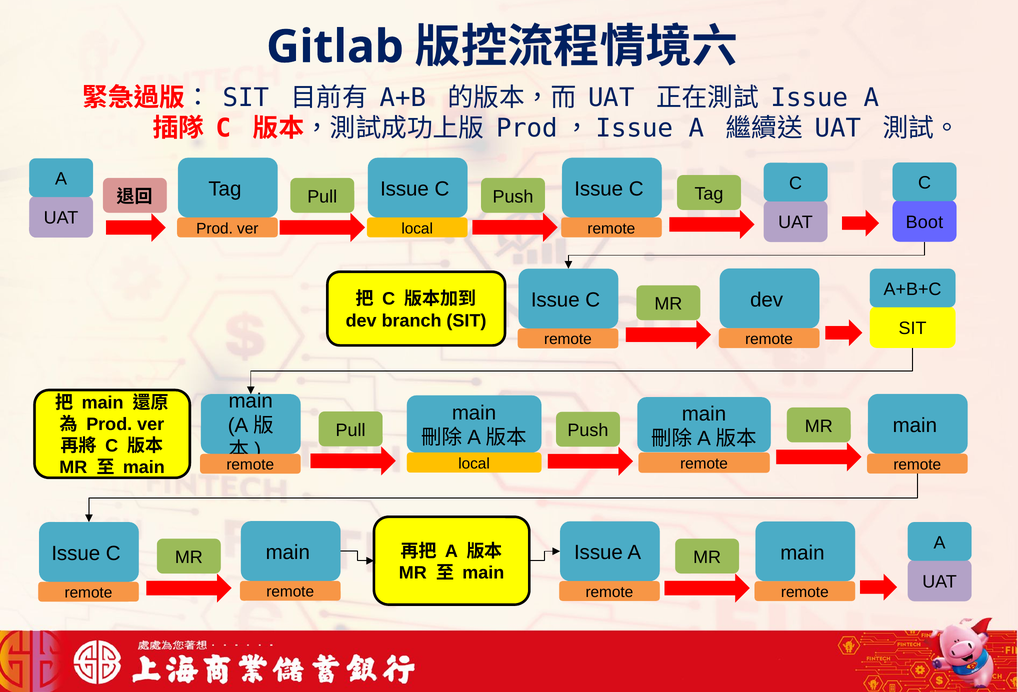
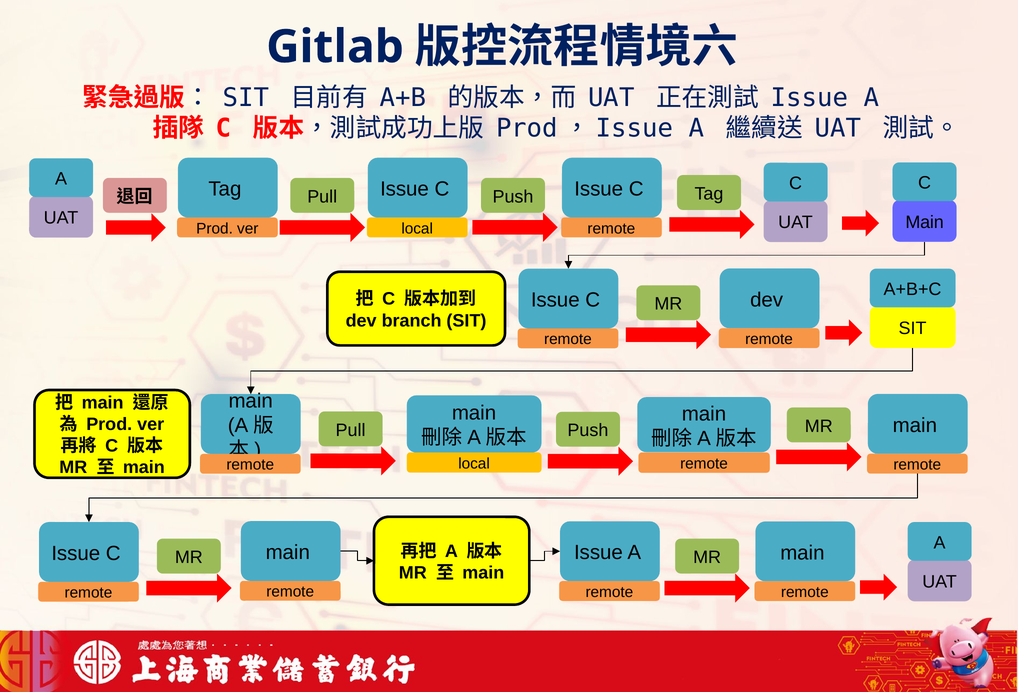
Boot: Boot -> Main (925, 222)
